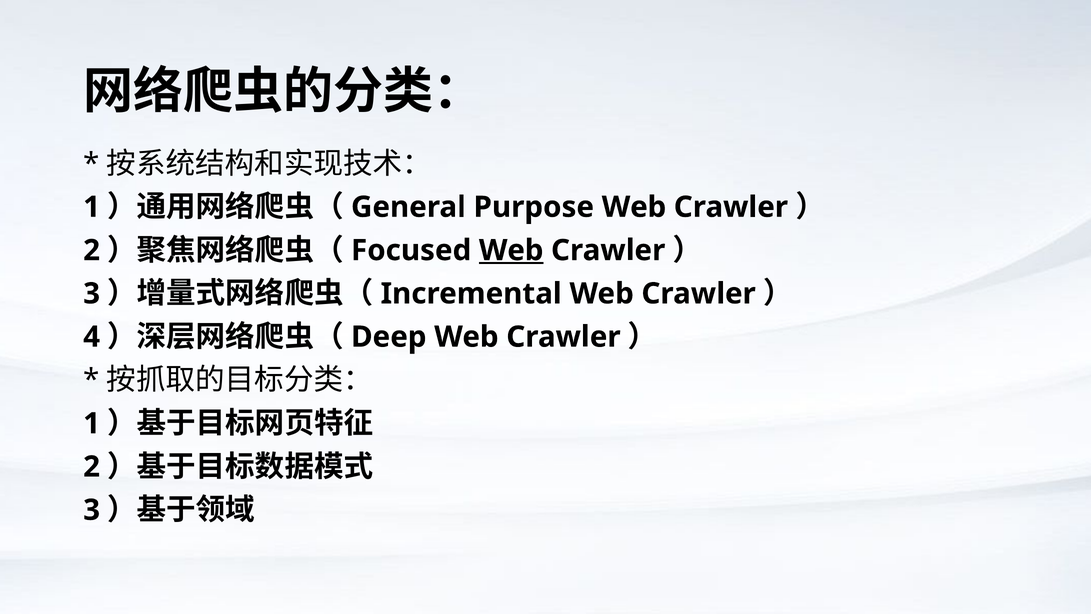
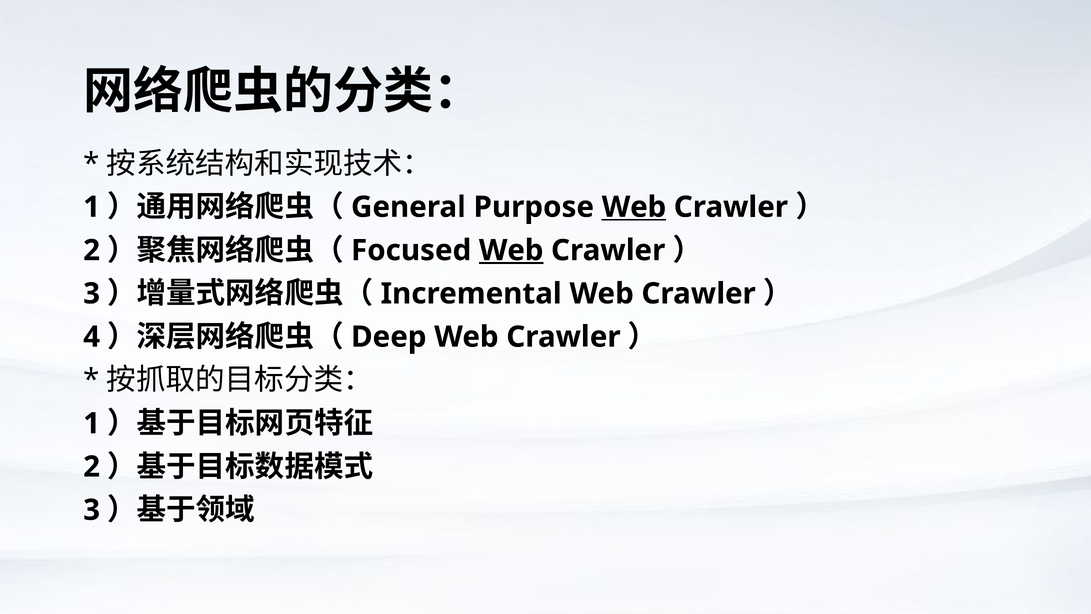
Web underline: none -> present (634, 207)
